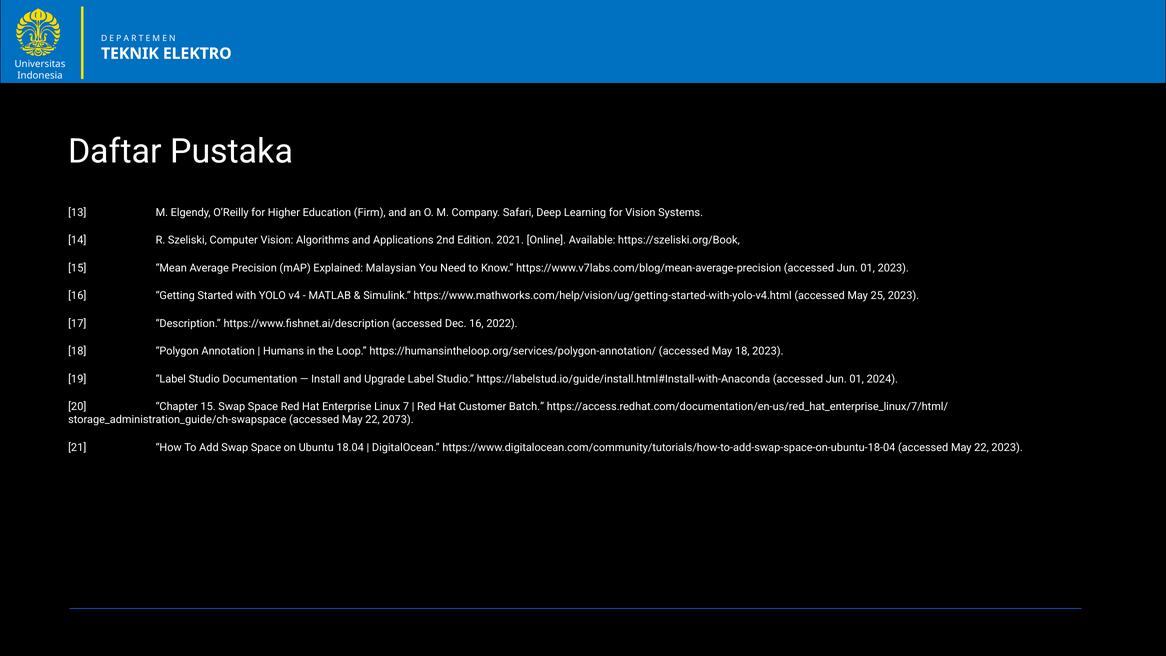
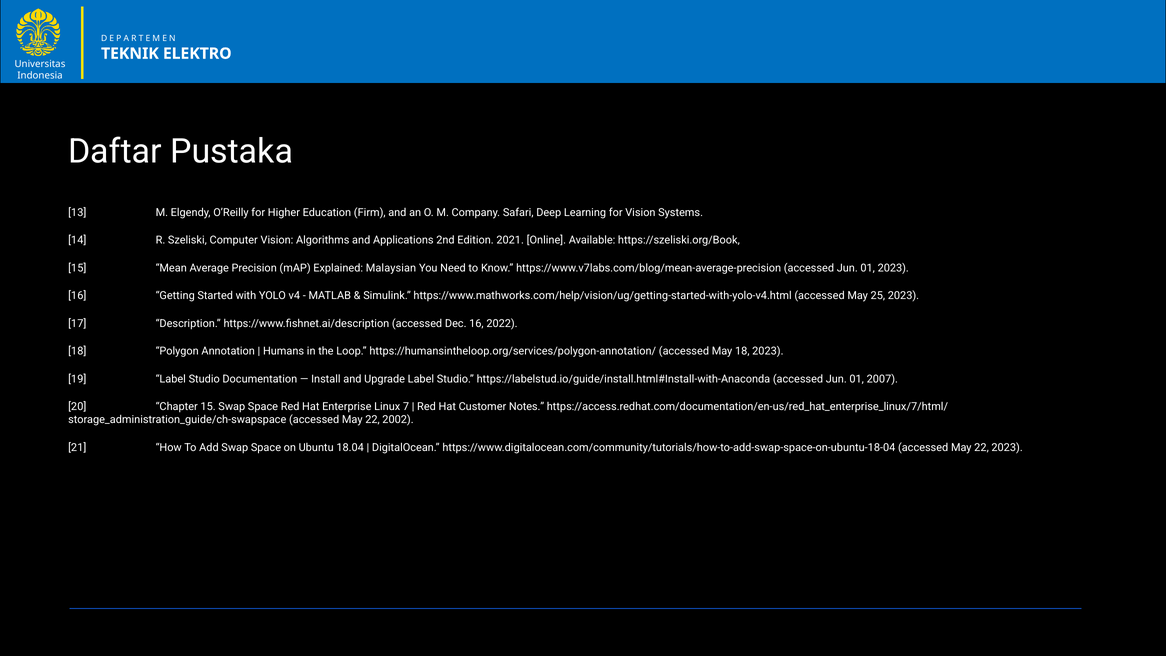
2024: 2024 -> 2007 (882, 379)
Batch: Batch -> Notes (527, 407)
2073: 2073 -> 2002 (398, 420)
